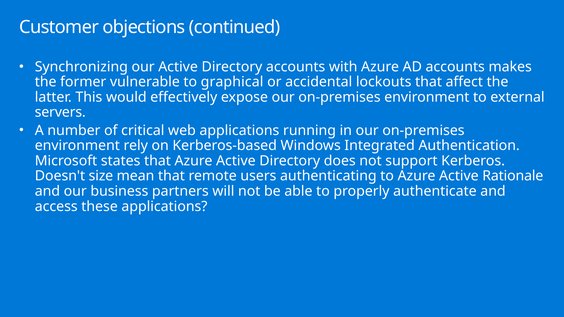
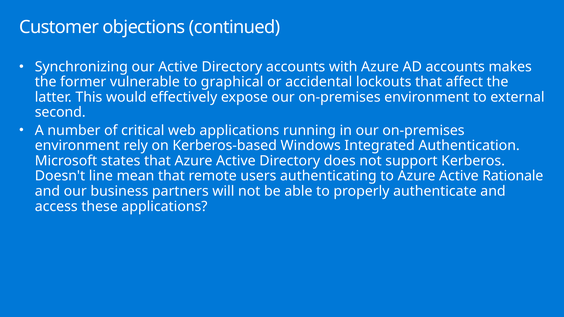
servers: servers -> second (60, 112)
size: size -> line (101, 176)
